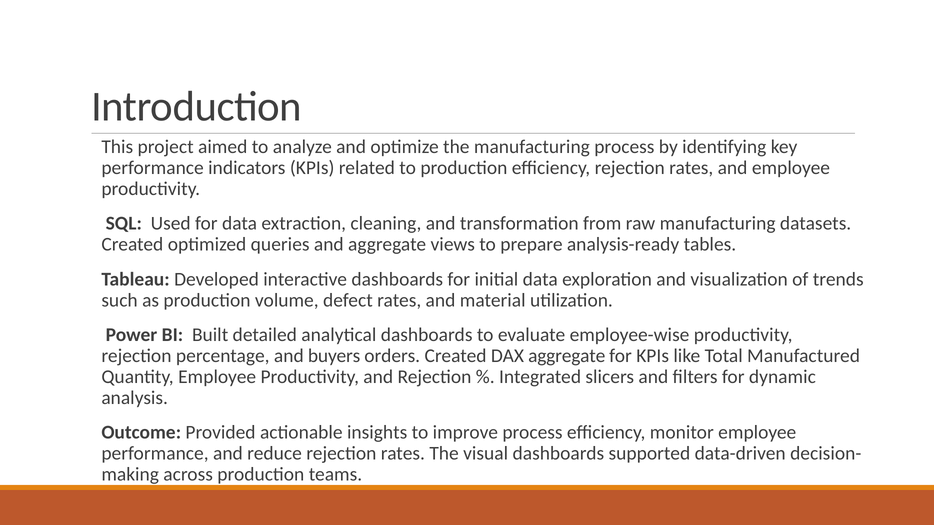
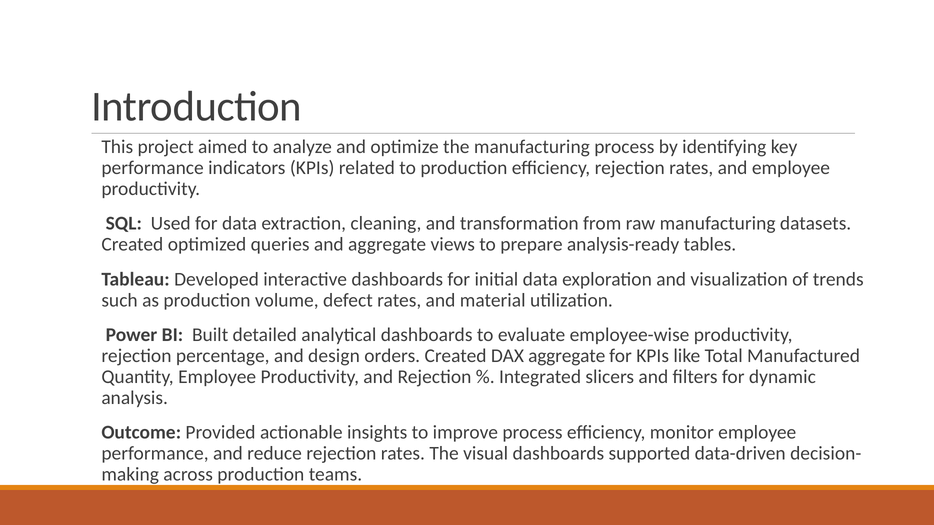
buyers: buyers -> design (334, 356)
